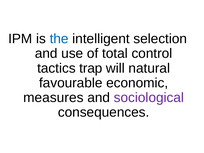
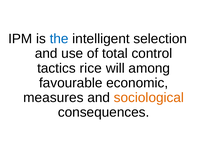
trap: trap -> rice (91, 68)
natural: natural -> among (149, 68)
sociological colour: purple -> orange (149, 98)
